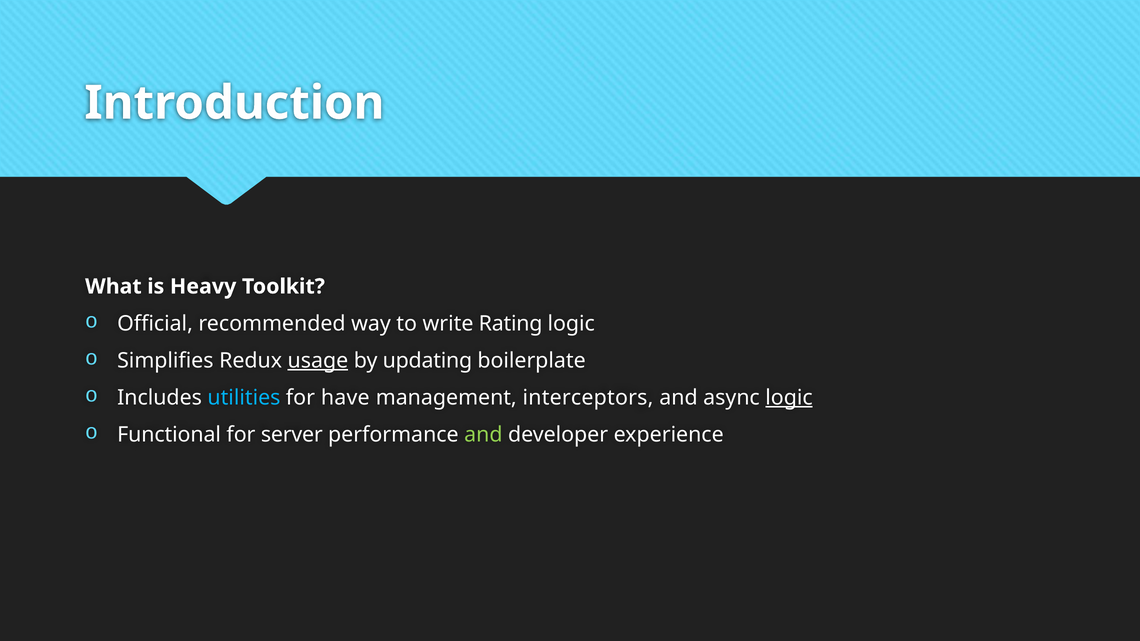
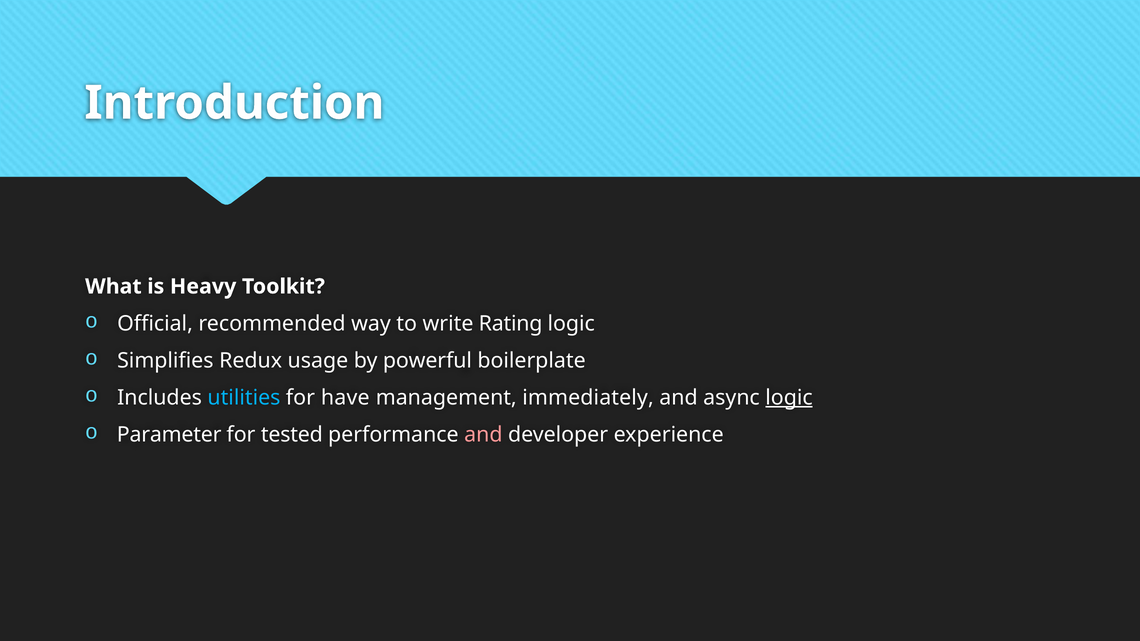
usage underline: present -> none (318, 361)
updating: updating -> powerful (427, 361)
interceptors: interceptors -> immediately (588, 398)
Functional: Functional -> Parameter (169, 435)
server: server -> tested (292, 435)
and colour: light green -> pink (483, 435)
